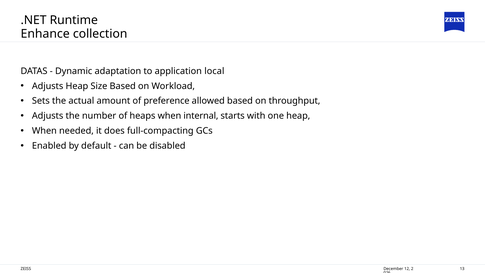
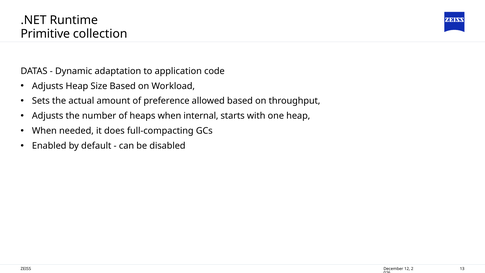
Enhance: Enhance -> Primitive (45, 34)
local: local -> code (214, 71)
